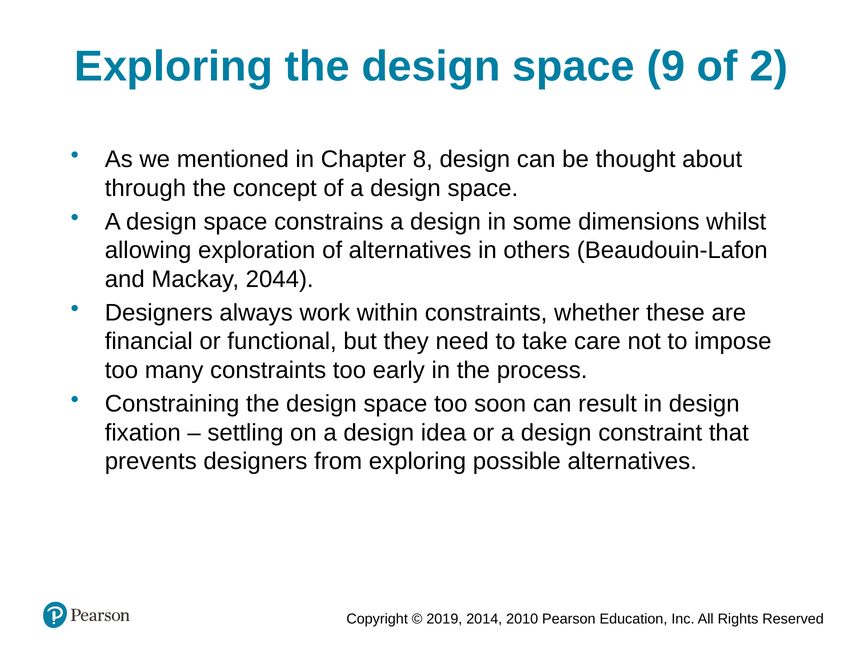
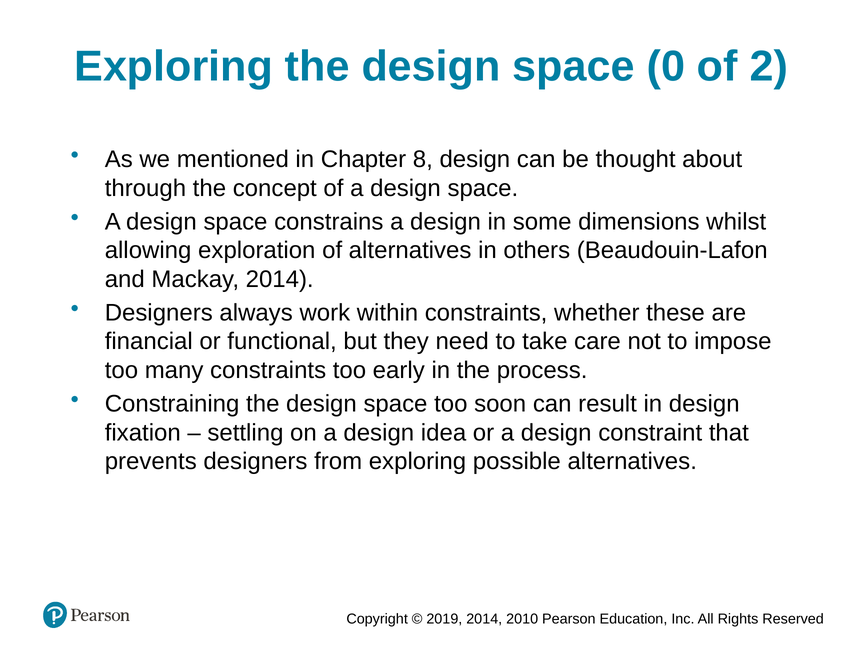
9: 9 -> 0 (666, 67)
Mackay 2044: 2044 -> 2014 (280, 279)
